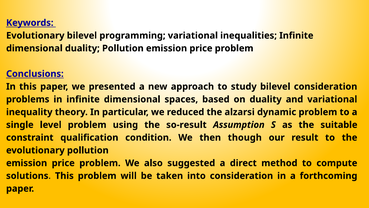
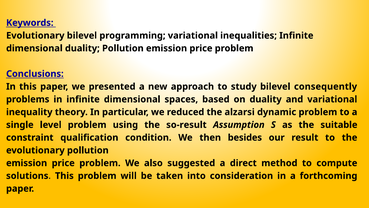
bilevel consideration: consideration -> consequently (326, 86)
though: though -> besides (245, 137)
